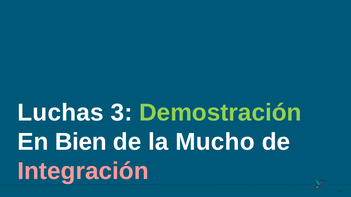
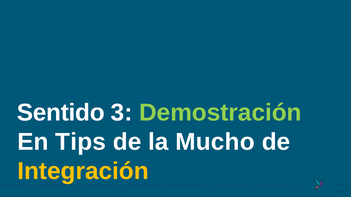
Luchas: Luchas -> Sentido (61, 113)
Bien: Bien -> Tips (81, 142)
Integración colour: pink -> yellow (83, 171)
